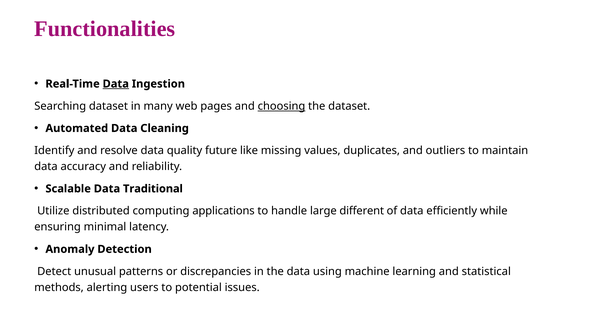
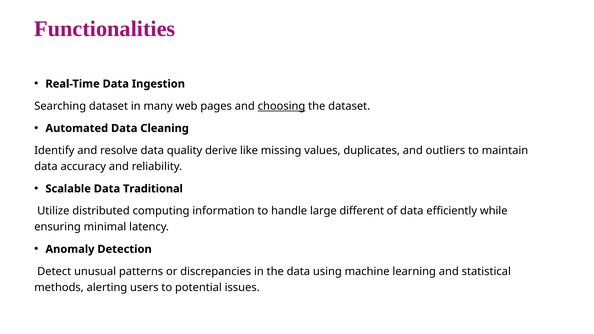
Data underline: present -> none (116, 84)
future: future -> derive (221, 151)
applications: applications -> information (223, 211)
